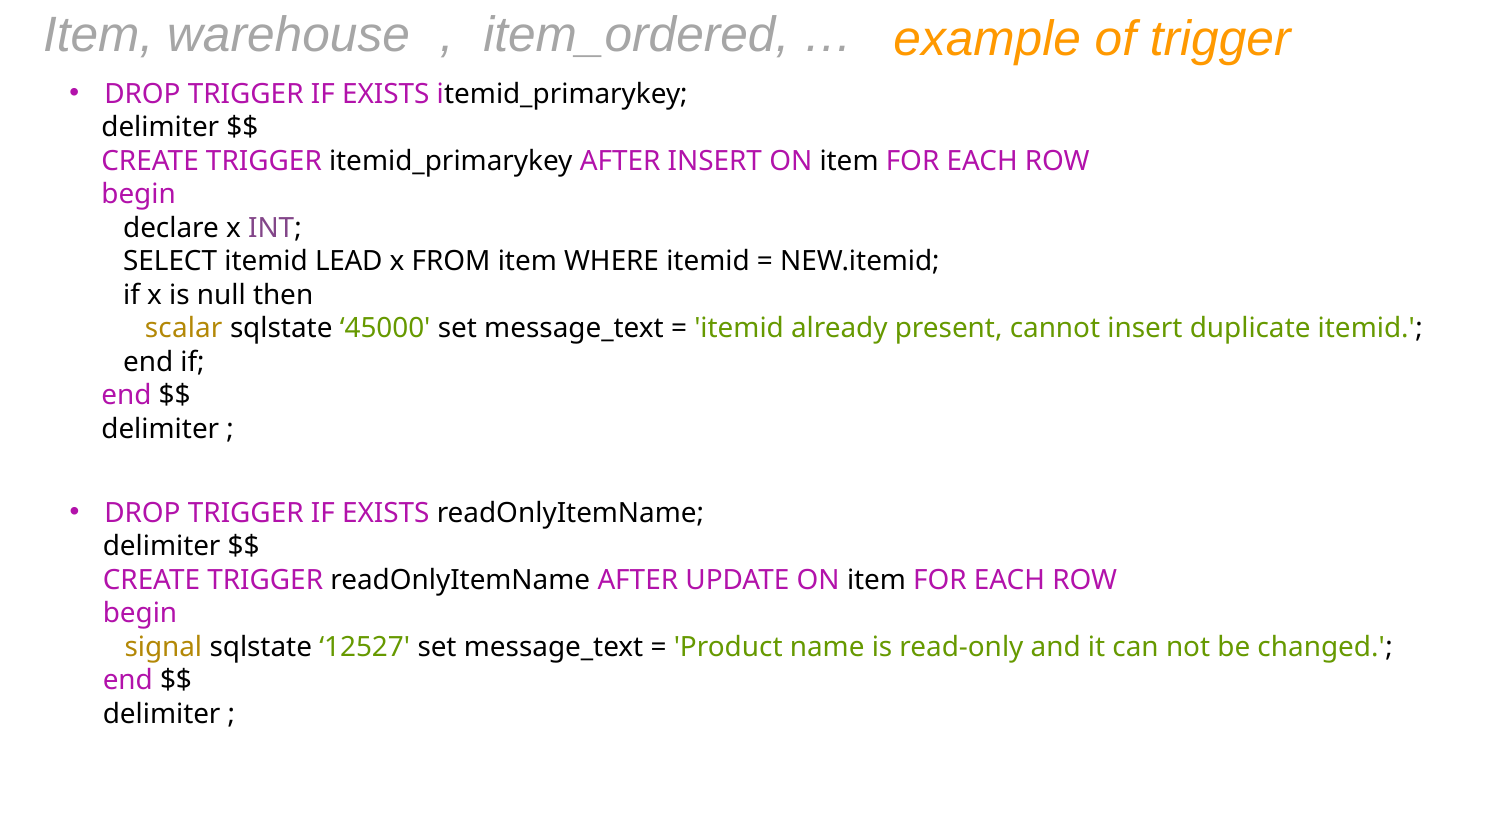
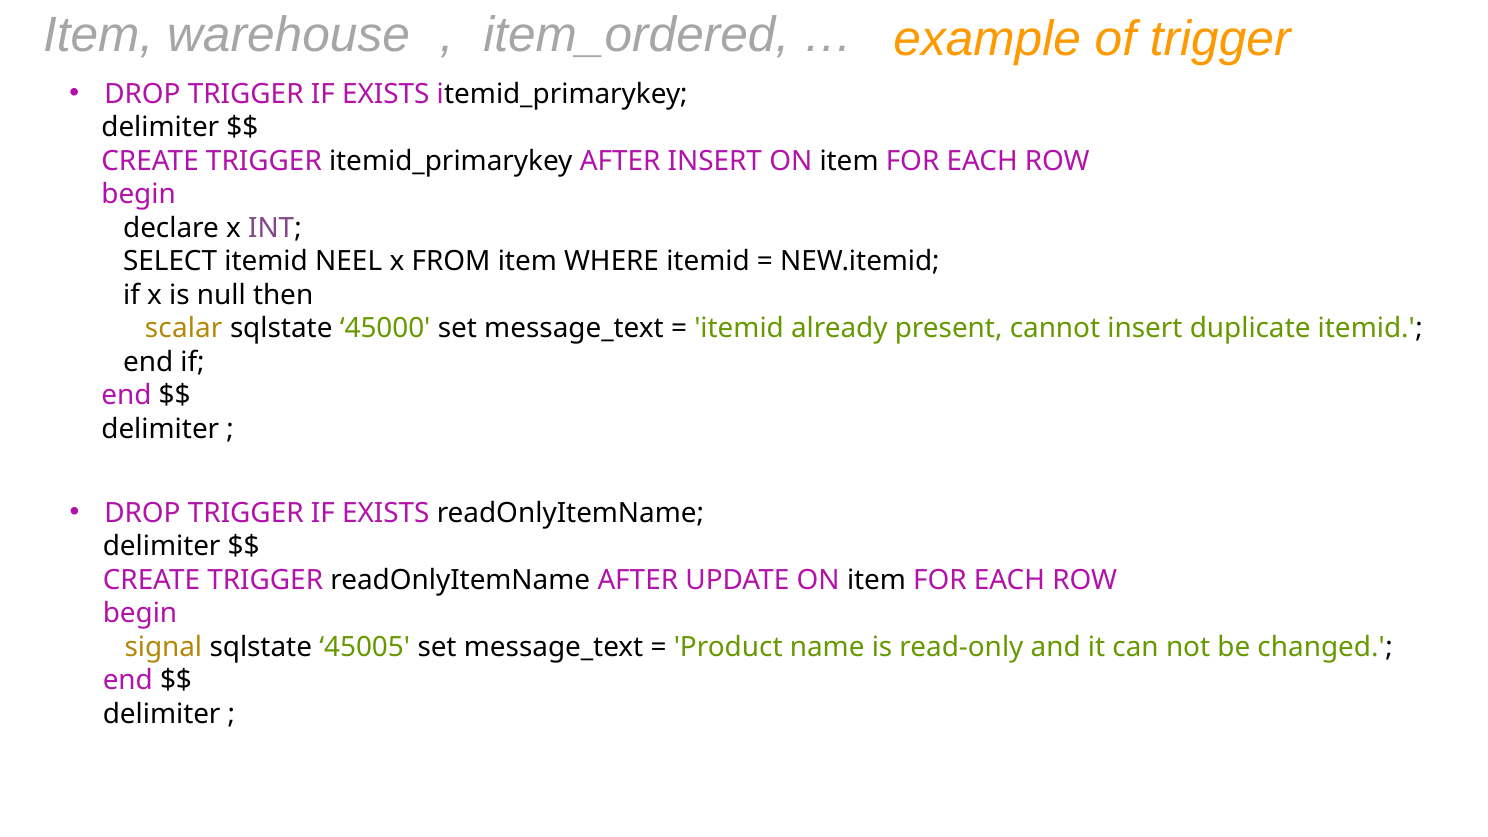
LEAD: LEAD -> NEEL (349, 262)
12527: 12527 -> 45005 (365, 647)
